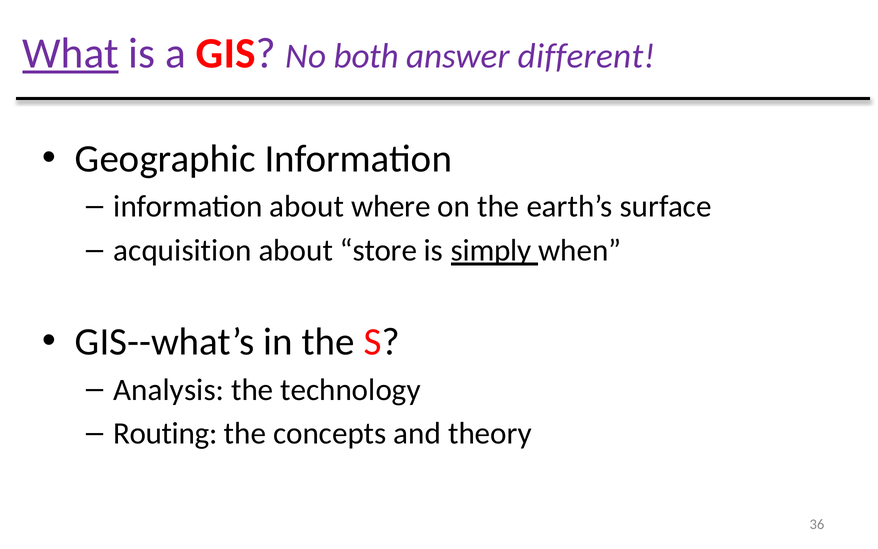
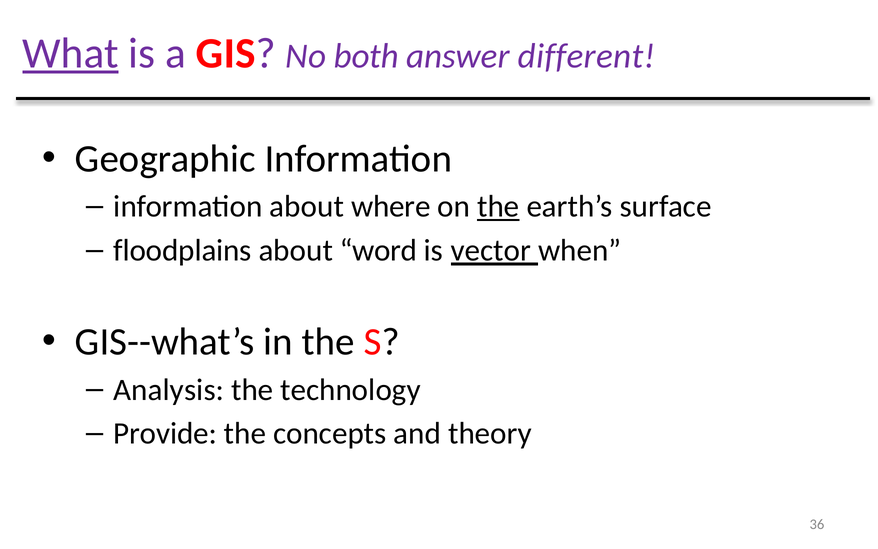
the underline: none -> present (498, 207)
acquisition: acquisition -> floodplains (182, 250)
store: store -> word (379, 250)
simply: simply -> vector (491, 250)
Routing: Routing -> Provide (165, 433)
